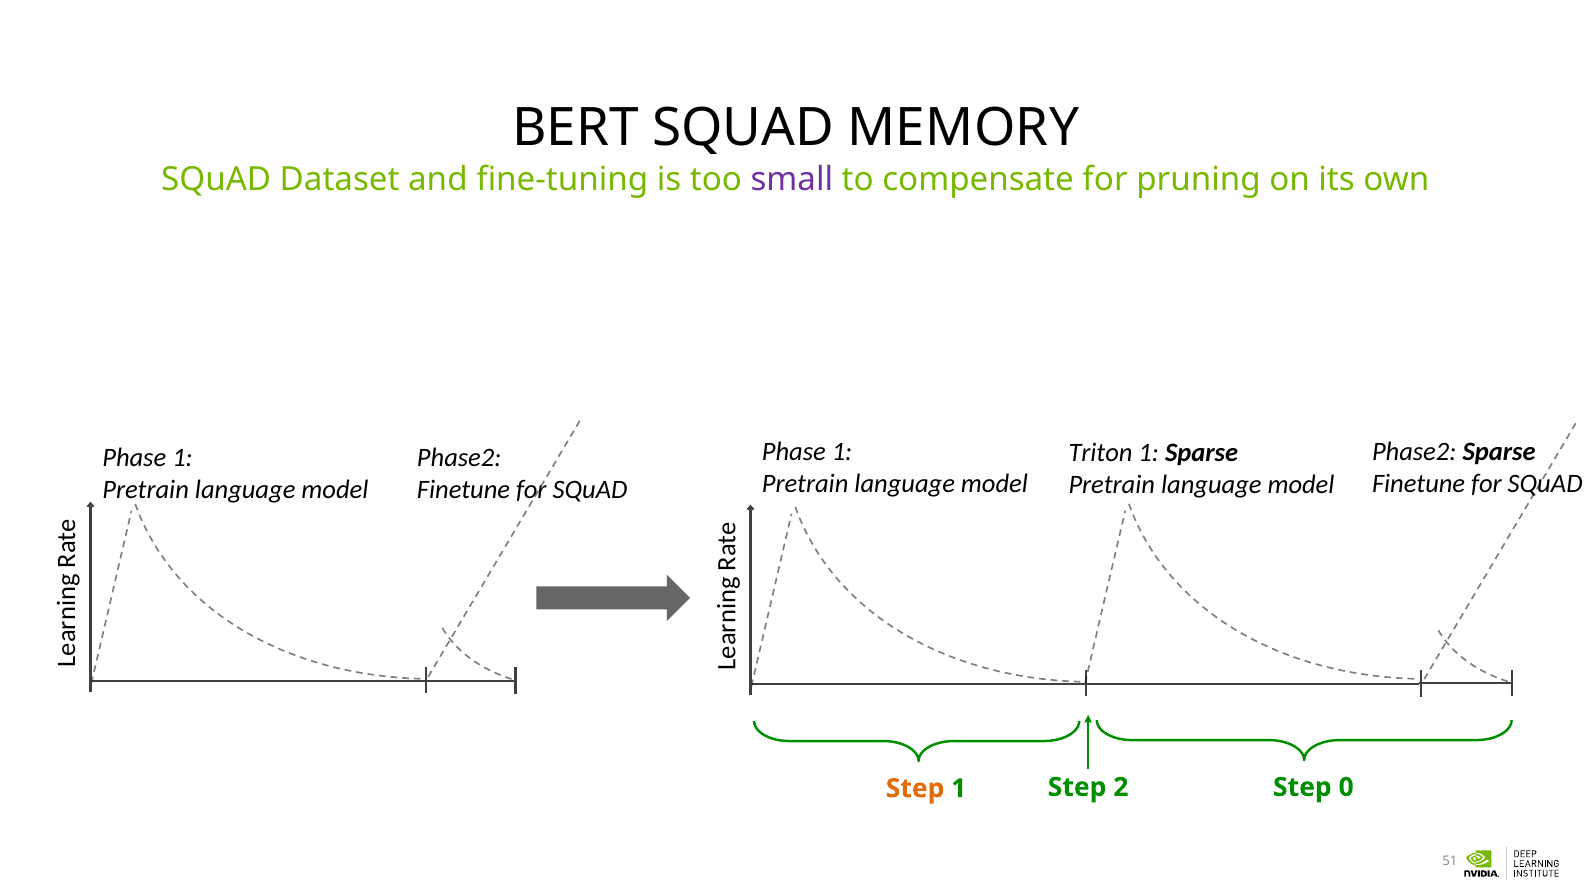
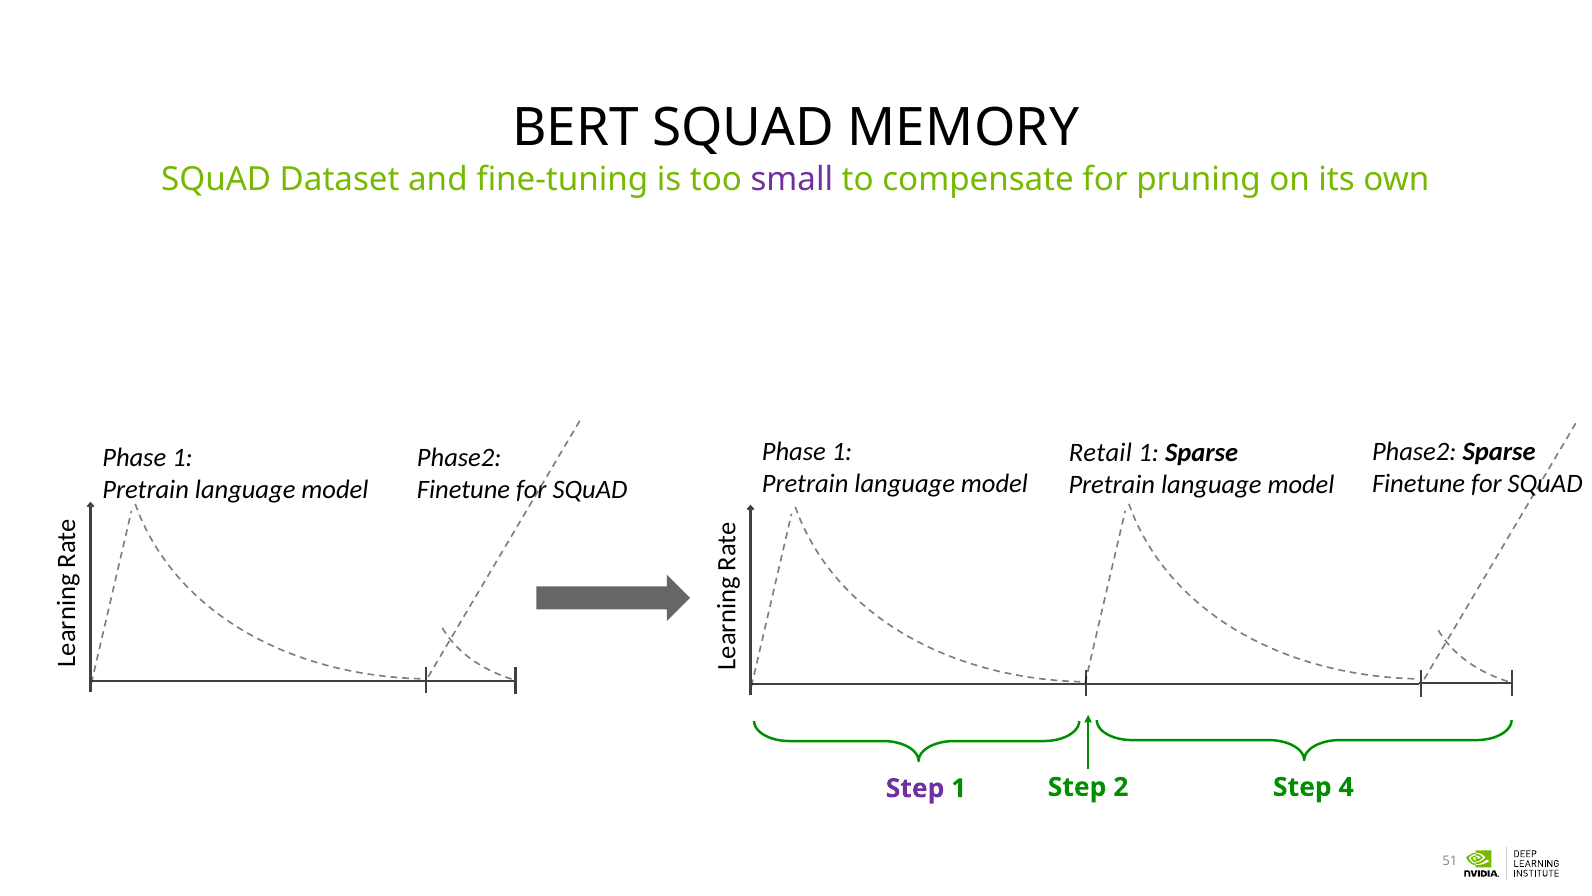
Triton: Triton -> Retail (1100, 452)
Step colour: orange -> purple (915, 788)
0: 0 -> 4 (1346, 787)
